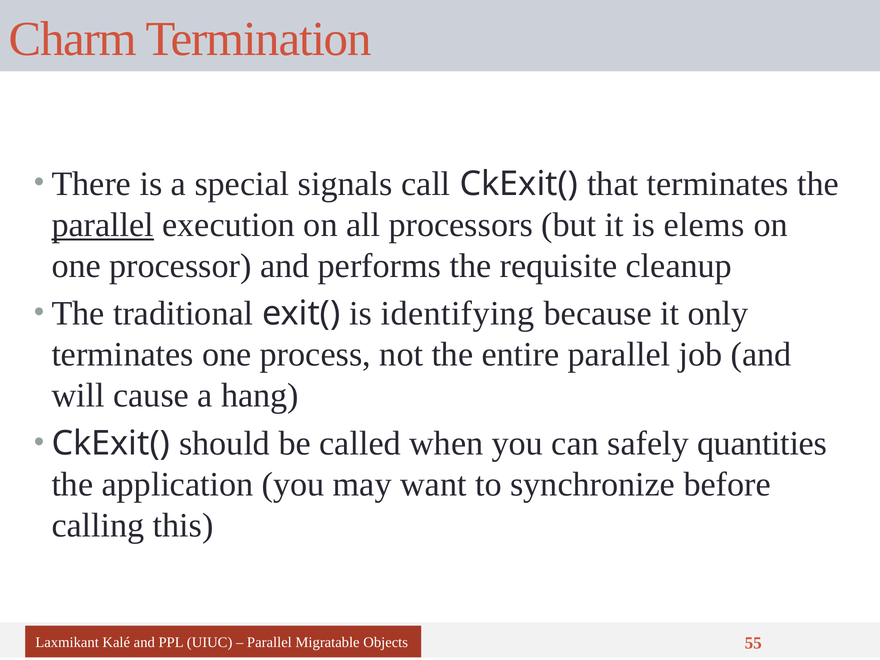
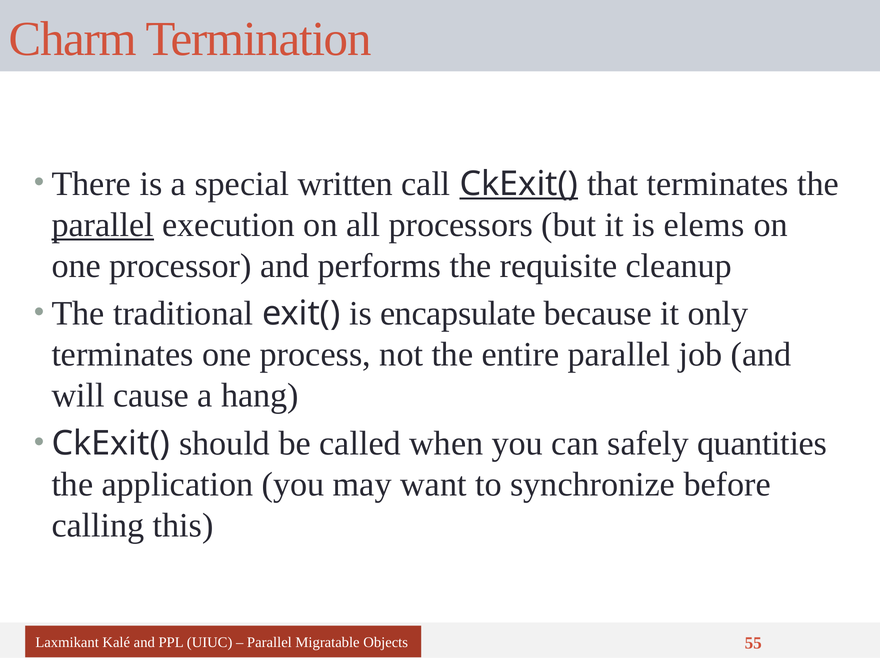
signals: signals -> written (345, 184)
CkExit( underline: none -> present (519, 184)
identifying: identifying -> encapsulate (458, 314)
